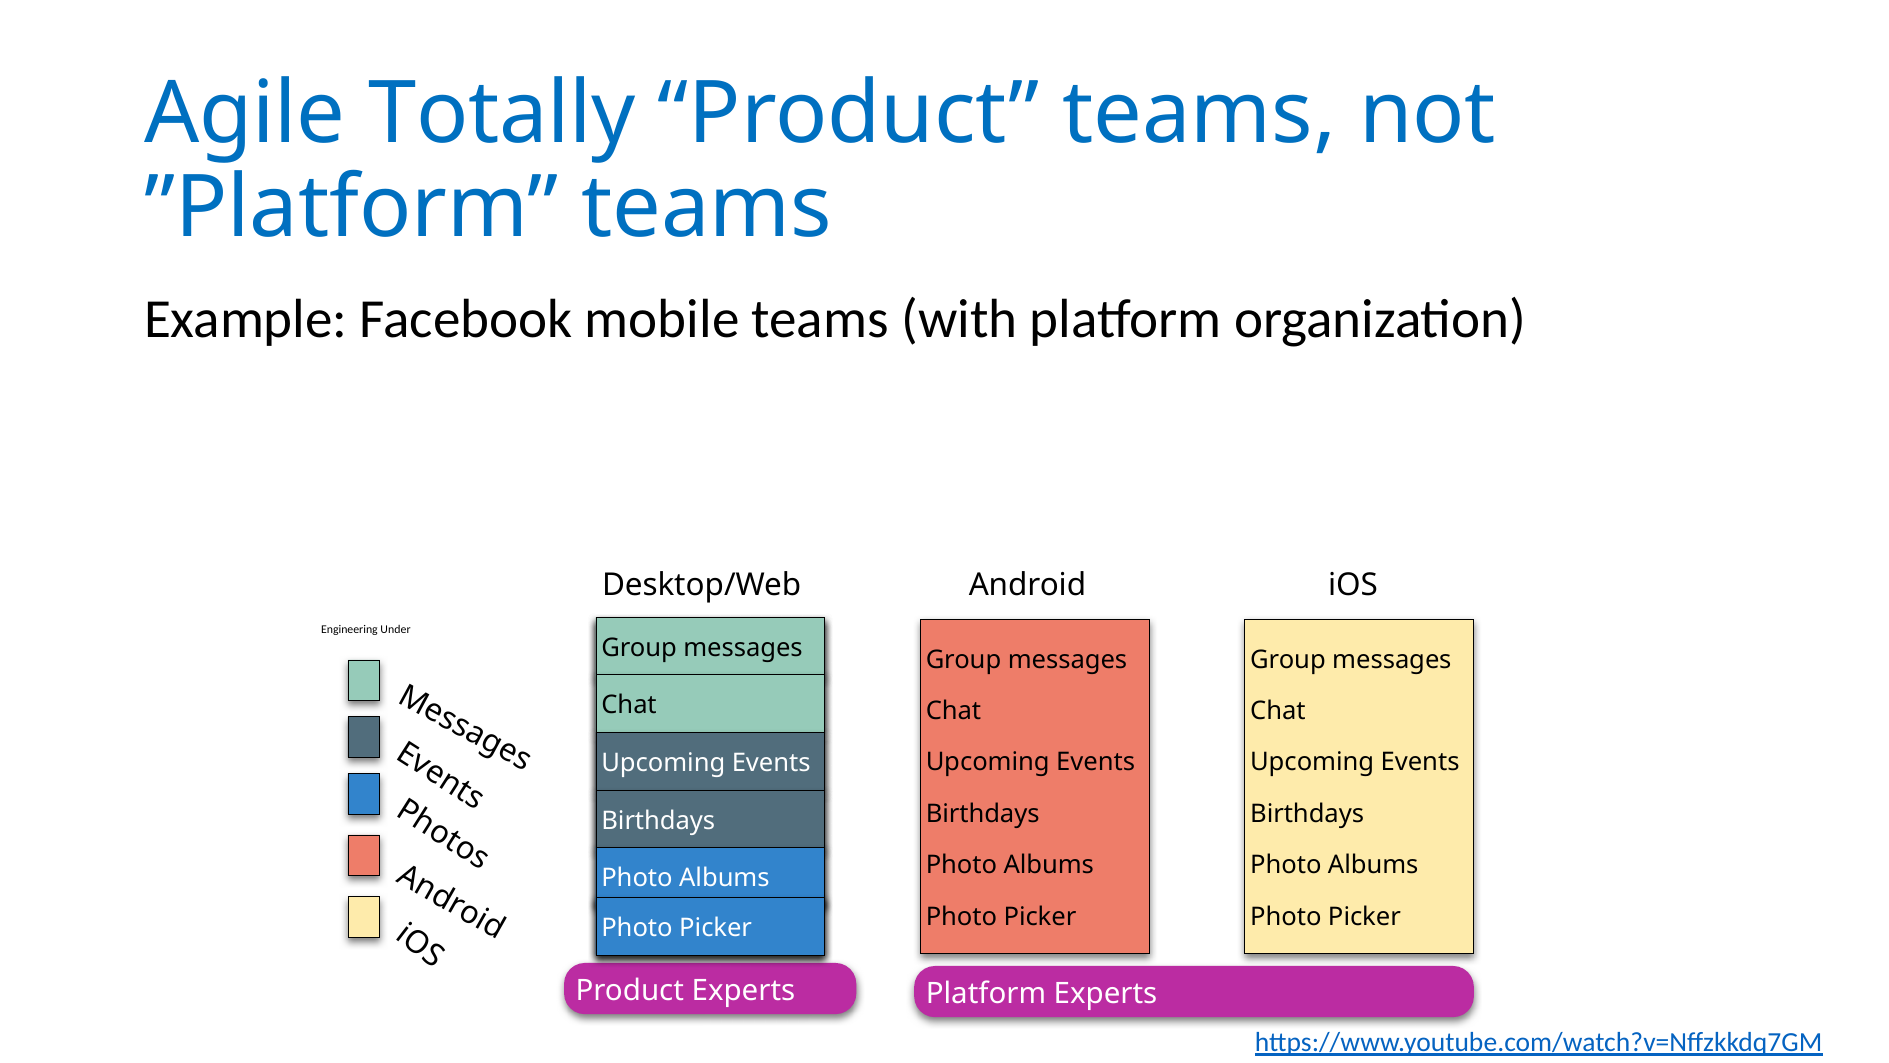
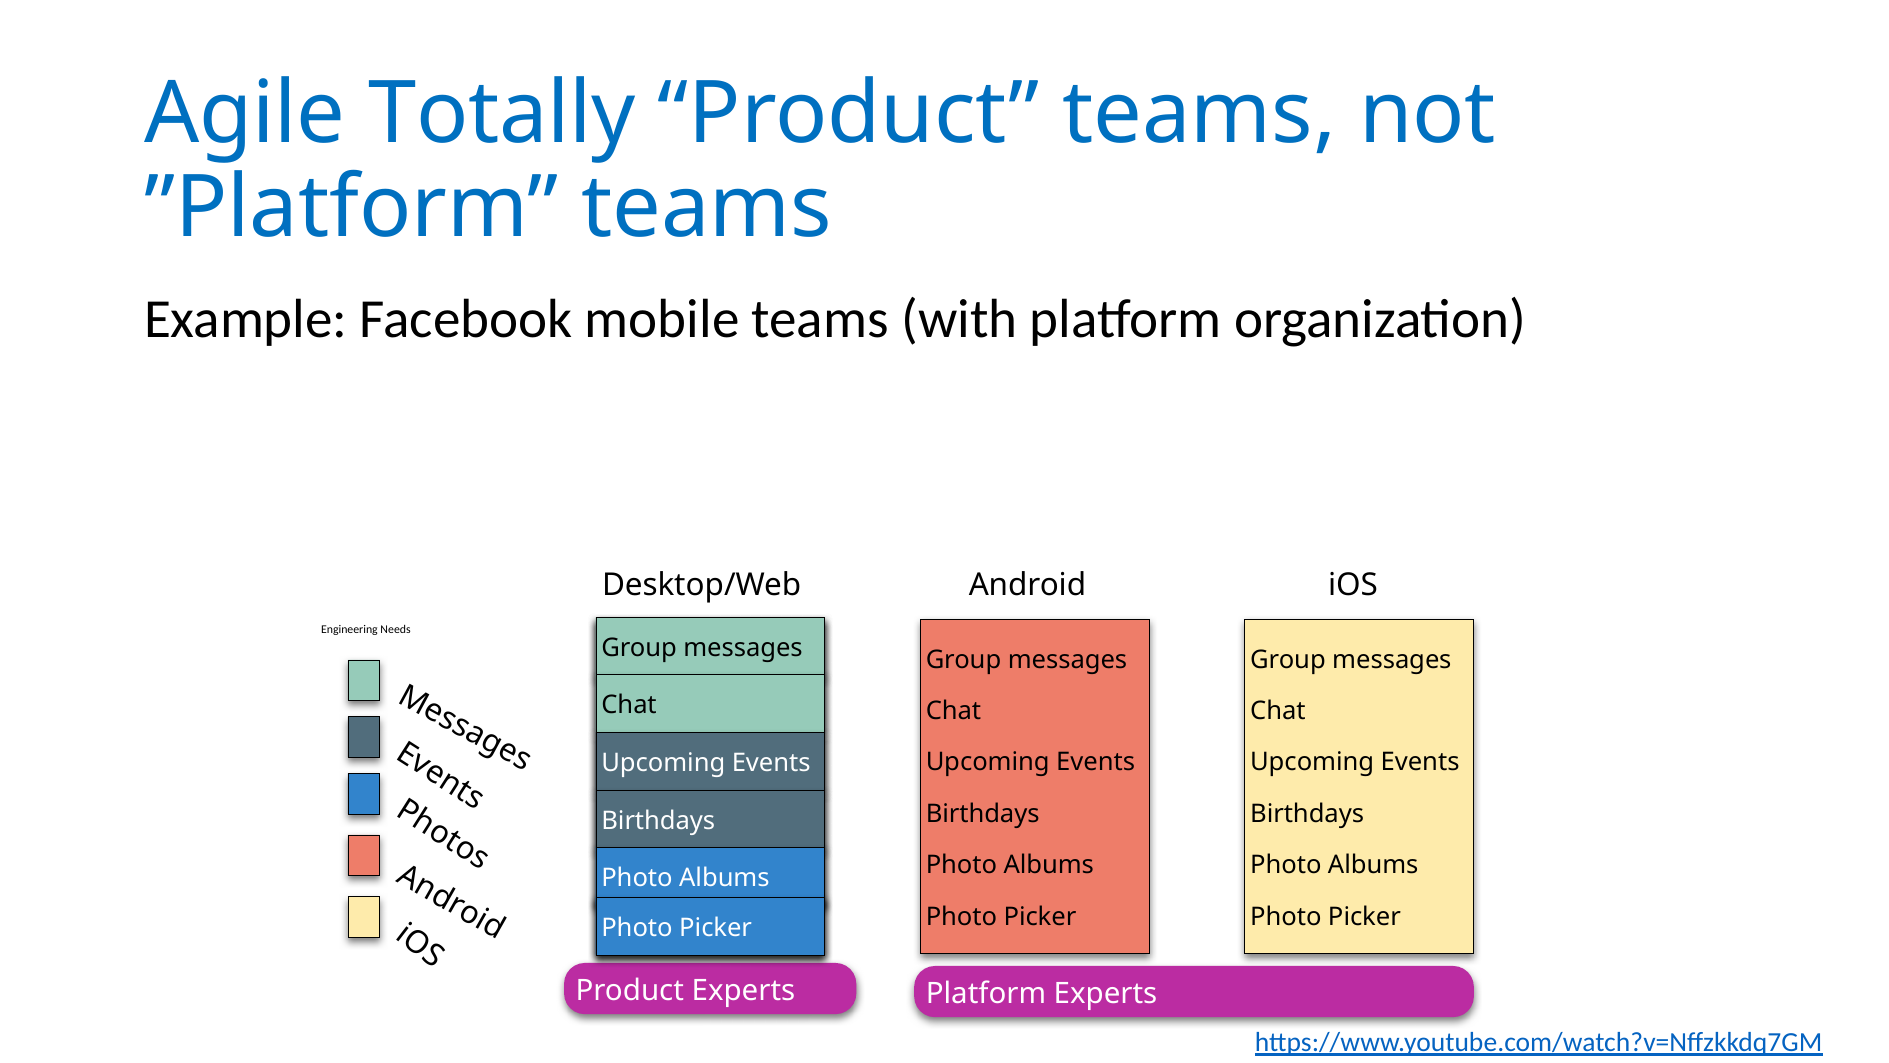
Under: Under -> Needs (396, 629)
